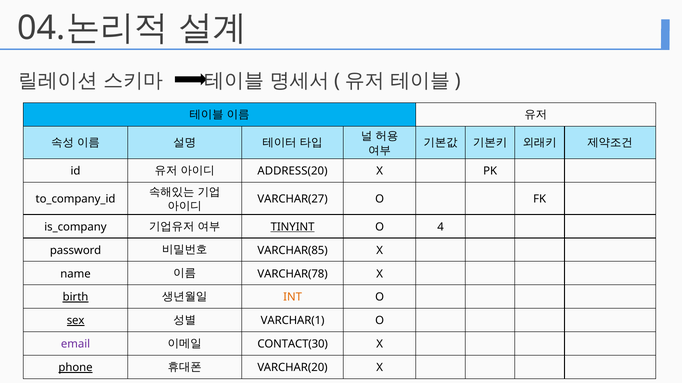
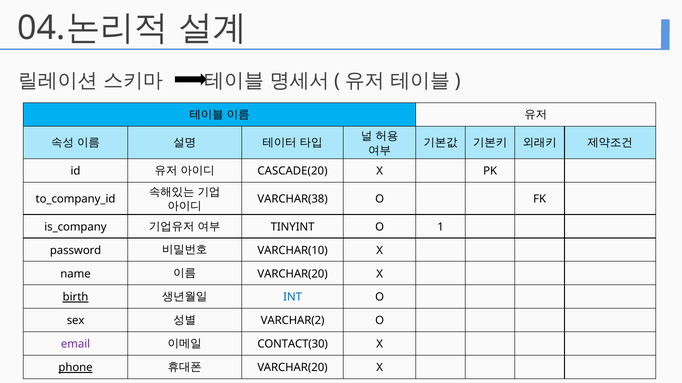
ADDRESS(20: ADDRESS(20 -> CASCADE(20 (293, 171)
VARCHAR(27: VARCHAR(27 -> VARCHAR(38 (293, 199)
TINYINT underline: present -> none (293, 227)
4: 4 -> 1 (441, 227)
VARCHAR(85: VARCHAR(85 -> VARCHAR(10 (293, 251)
VARCHAR(78: VARCHAR(78 -> VARCHAR(20 (293, 274)
INT colour: orange -> blue (293, 298)
sex underline: present -> none (76, 321)
VARCHAR(1: VARCHAR(1 -> VARCHAR(2 (293, 321)
